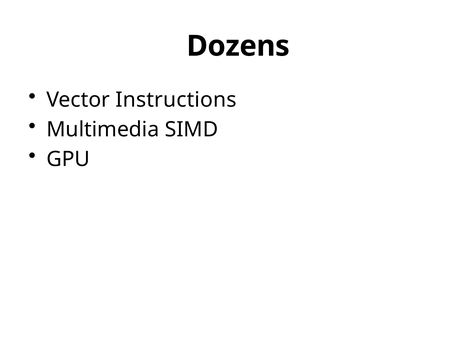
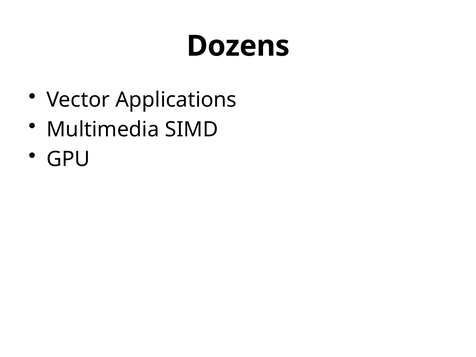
Instructions: Instructions -> Applications (176, 100)
